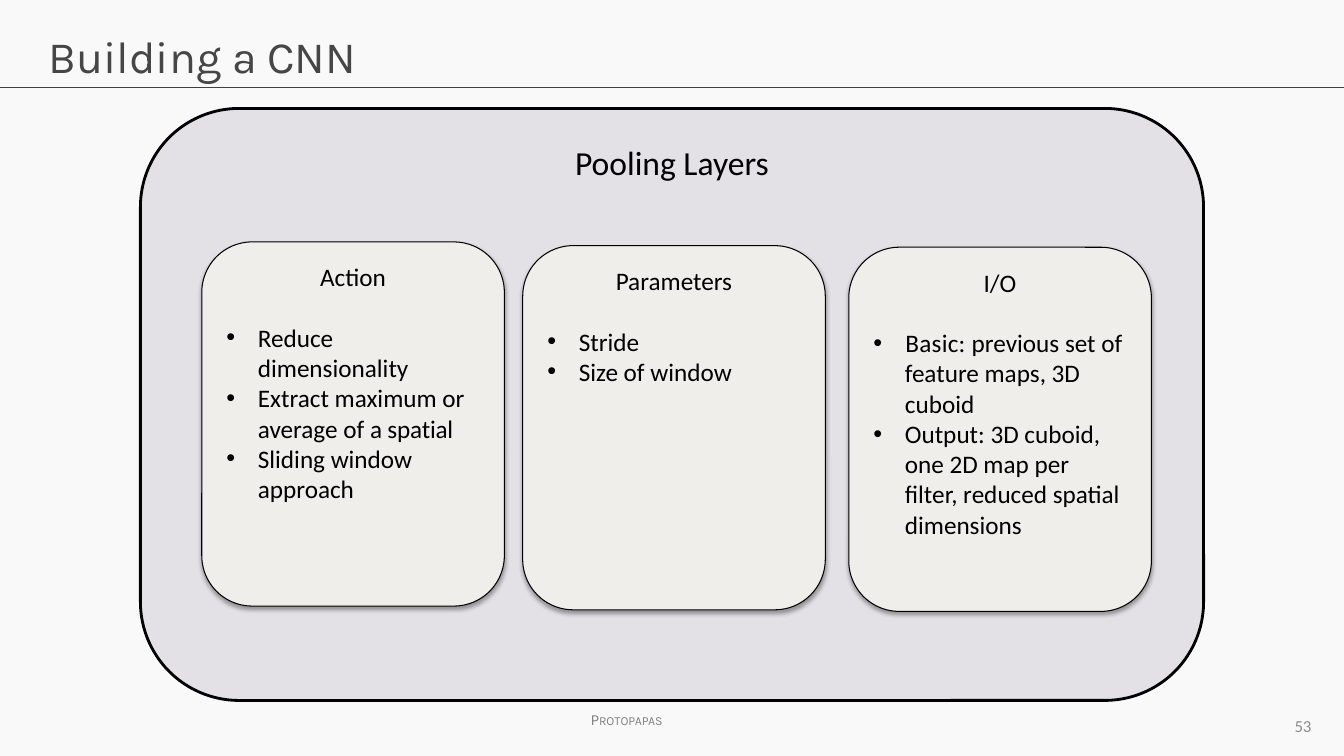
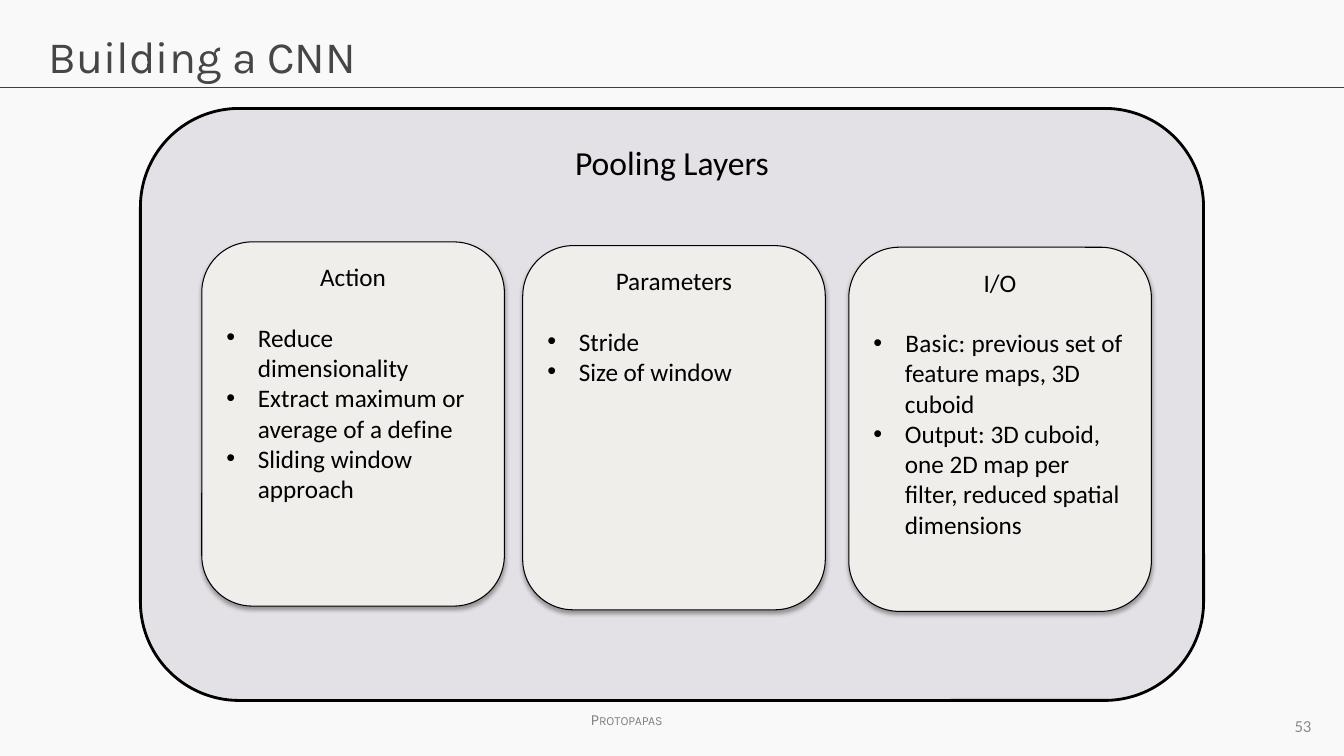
a spatial: spatial -> define (420, 430)
